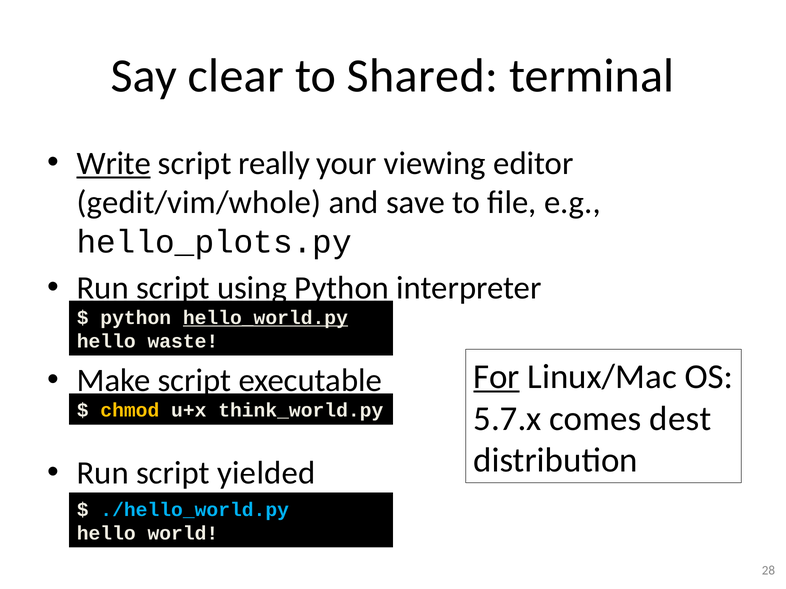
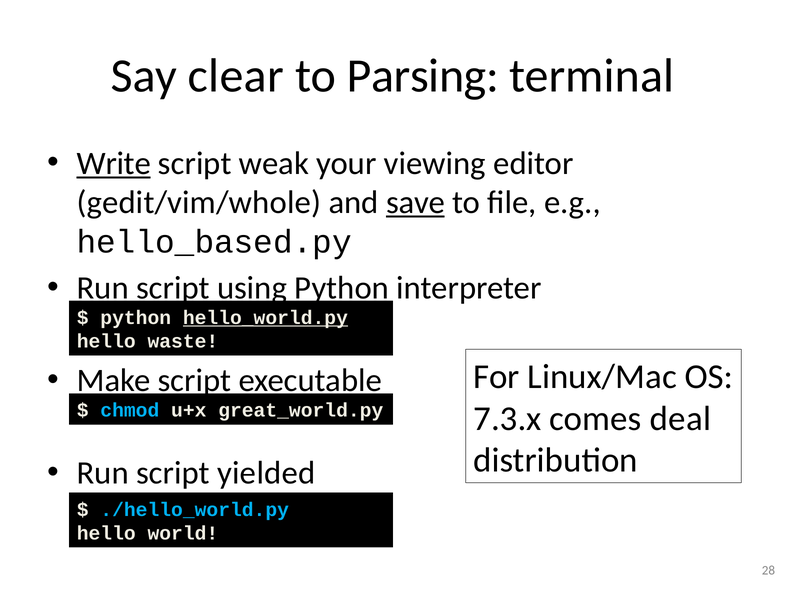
Shared: Shared -> Parsing (423, 76)
really: really -> weak (274, 163)
save underline: none -> present (415, 203)
hello_plots.py: hello_plots.py -> hello_based.py (214, 242)
For underline: present -> none (496, 377)
chmod colour: yellow -> light blue (130, 411)
think_world.py: think_world.py -> great_world.py (301, 411)
5.7.x: 5.7.x -> 7.3.x (507, 419)
dest: dest -> deal (681, 419)
